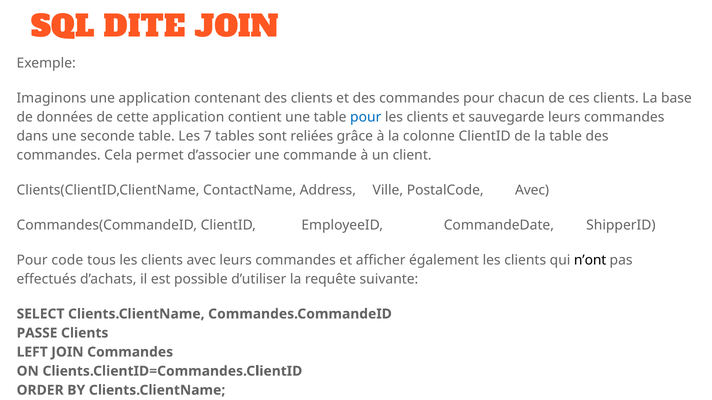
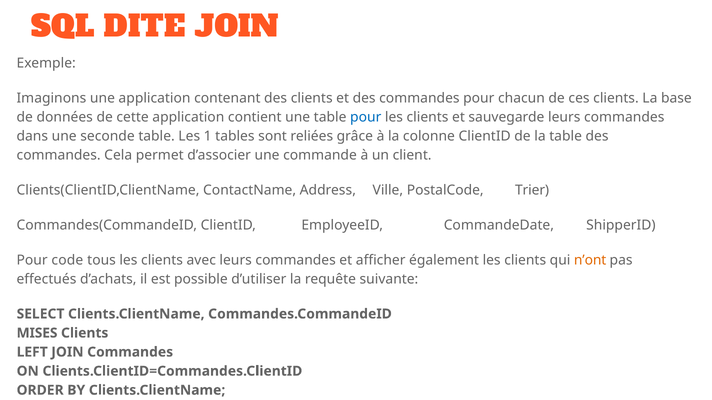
7: 7 -> 1 (208, 137)
PostalCode Avec: Avec -> Trier (532, 191)
n’ont colour: black -> orange (590, 260)
PASSE: PASSE -> MISES (37, 333)
